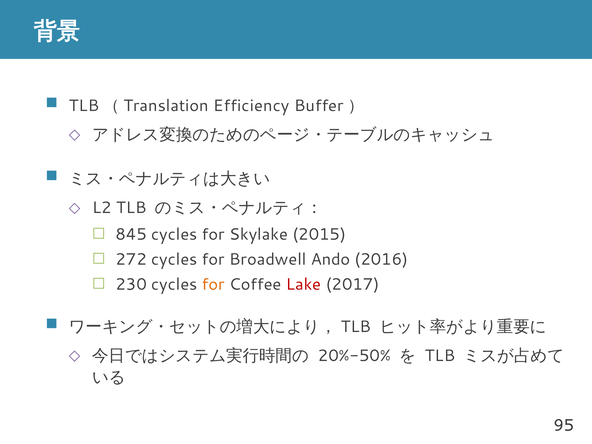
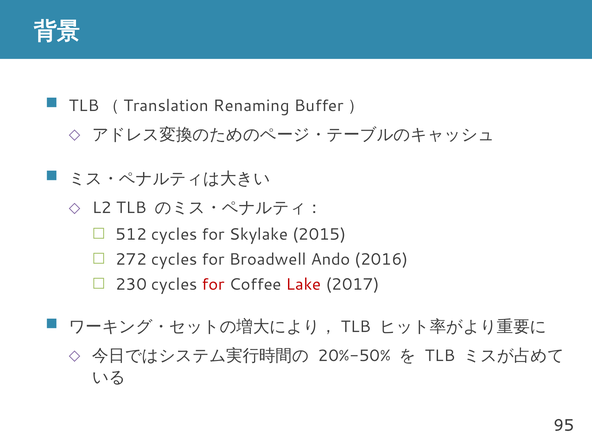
Efficiency: Efficiency -> Renaming (251, 106)
845: 845 -> 512 (131, 234)
for colour: orange -> red (213, 284)
